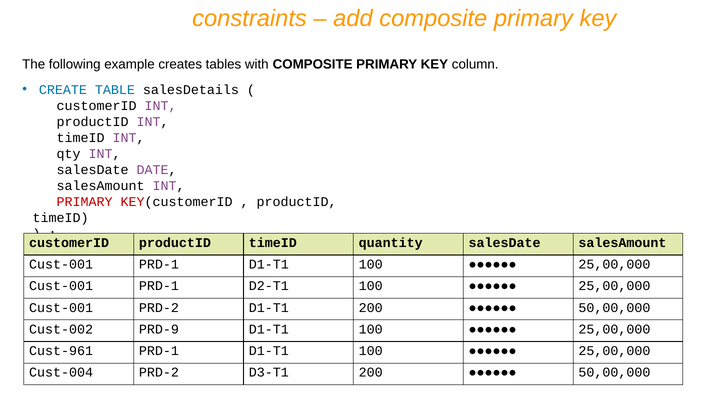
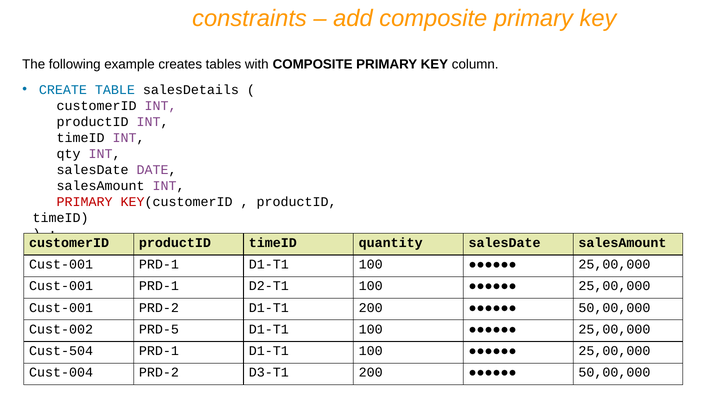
PRD-9: PRD-9 -> PRD-5 (159, 329)
Cust-961: Cust-961 -> Cust-504 (61, 351)
